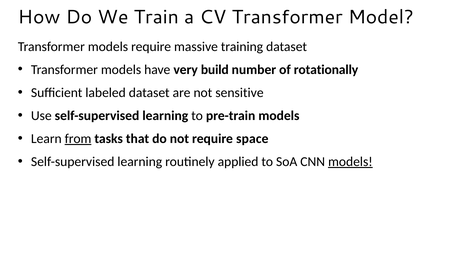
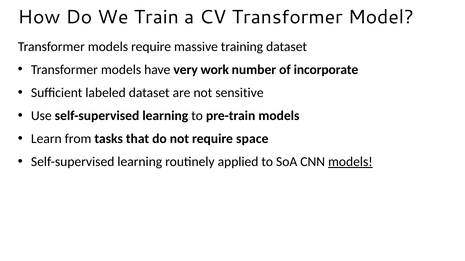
build: build -> work (215, 70)
rotationally: rotationally -> incorporate (326, 70)
from underline: present -> none (78, 139)
